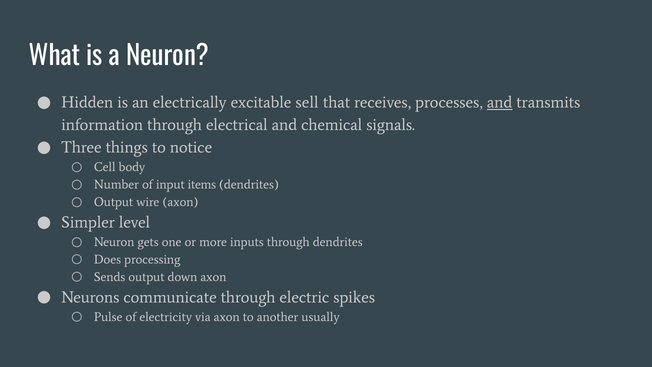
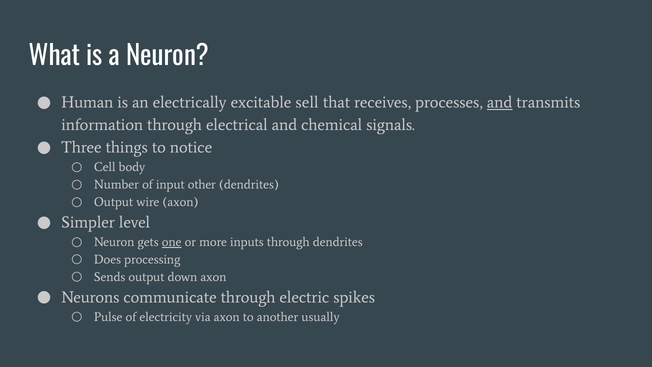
Hidden: Hidden -> Human (87, 103)
items: items -> other (202, 184)
one underline: none -> present (172, 242)
